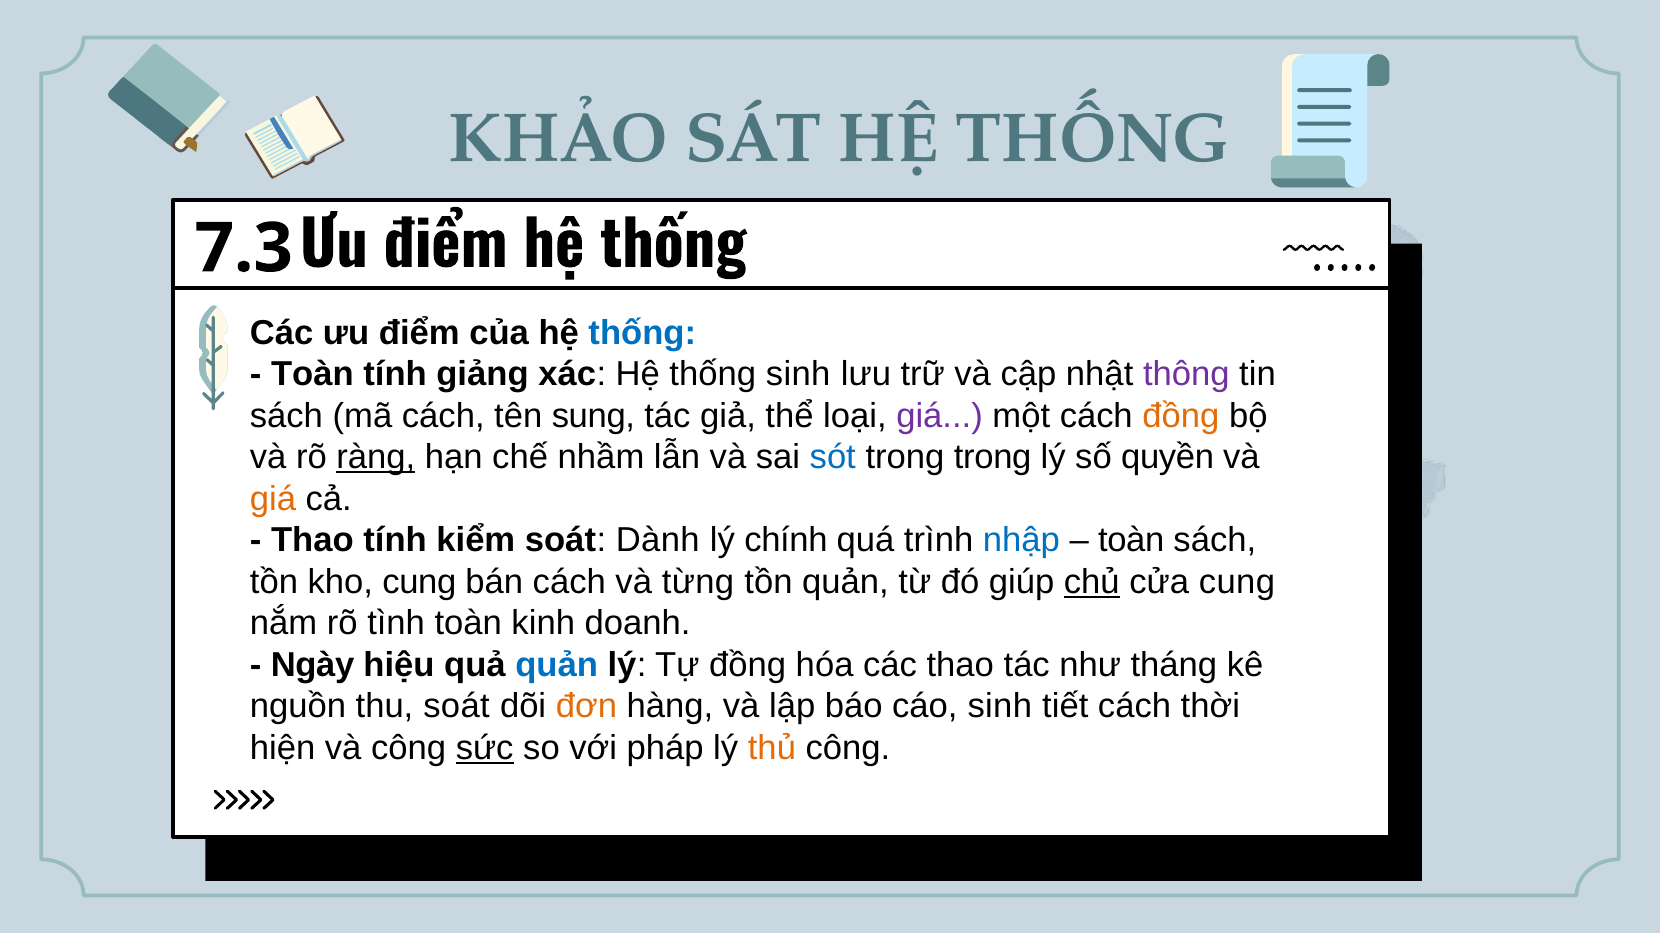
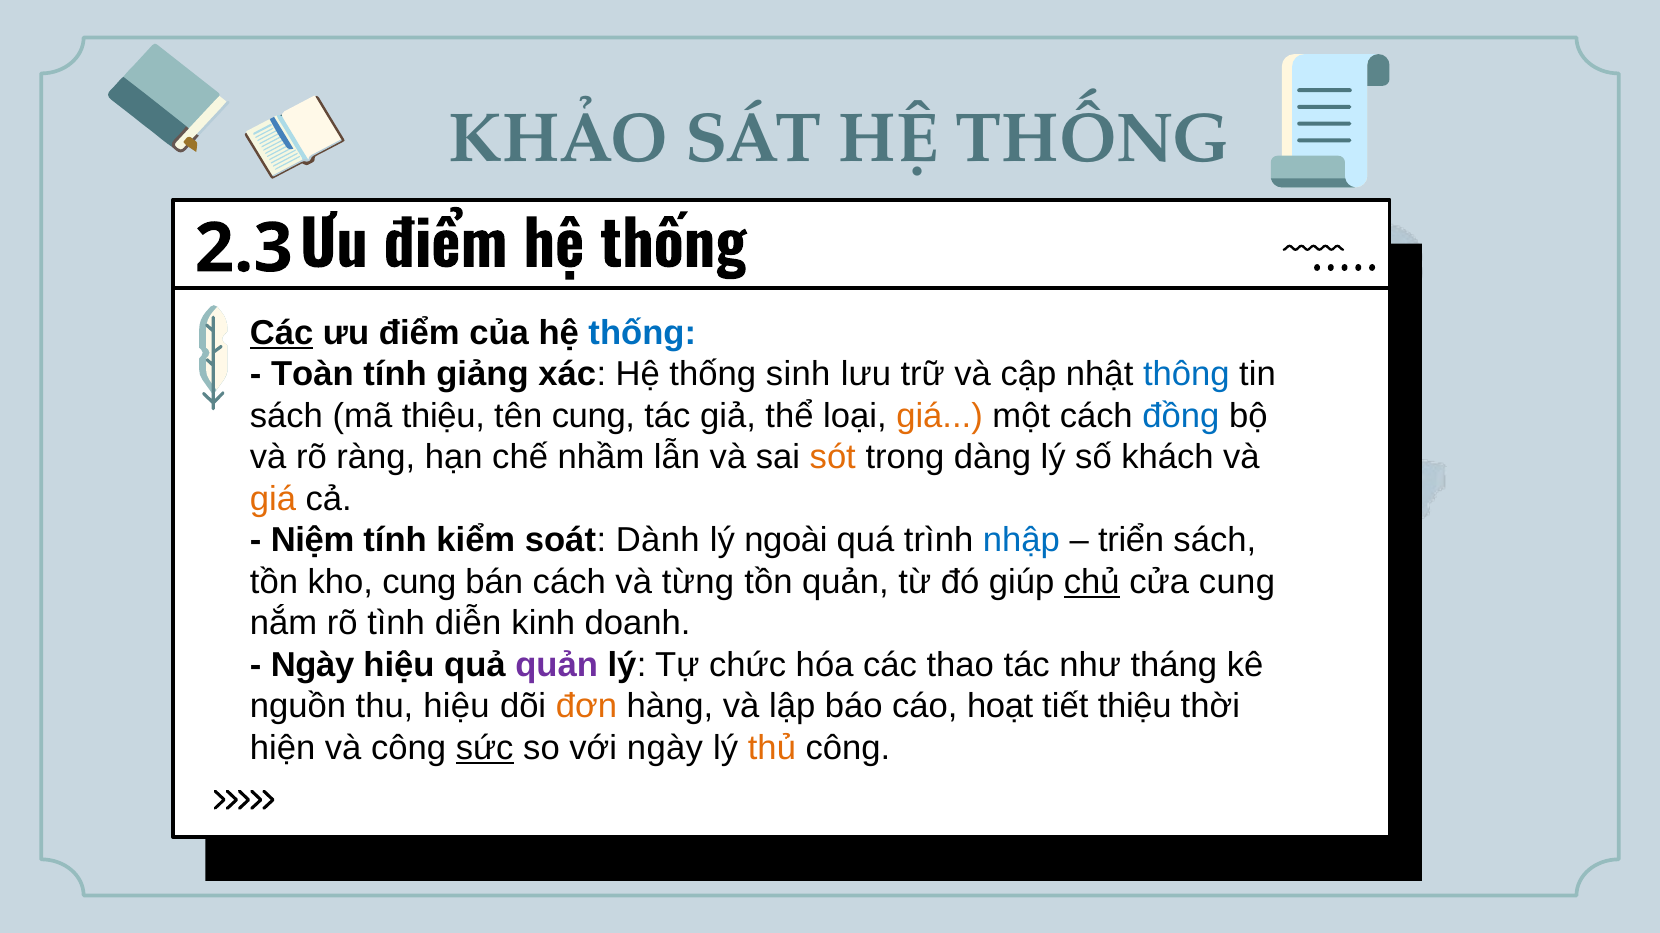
7.3: 7.3 -> 2.3 (244, 249)
Các underline: none -> present (282, 333)
thông colour: purple -> blue (1186, 375)
mã cách: cách -> thiệu (443, 416)
tên sung: sung -> cung (593, 416)
giá colour: purple -> orange (940, 416)
đồng colour: orange -> blue (1181, 416)
ràng underline: present -> none (376, 458)
sót colour: blue -> orange (833, 458)
trong trong: trong -> dàng (992, 458)
quyền: quyền -> khách (1167, 458)
Thao: Thao -> Niệm (313, 541)
chính: chính -> ngoài (786, 541)
toàn: toàn -> triển (1131, 541)
tình toàn: toàn -> diễn (468, 624)
quản colour: blue -> purple (557, 665)
Tự đồng: đồng -> chức (748, 665)
thu soát: soát -> hiệu (456, 707)
cáo sinh: sinh -> hoạt (1000, 707)
tiết cách: cách -> thiệu (1135, 707)
với pháp: pháp -> ngày (665, 748)
